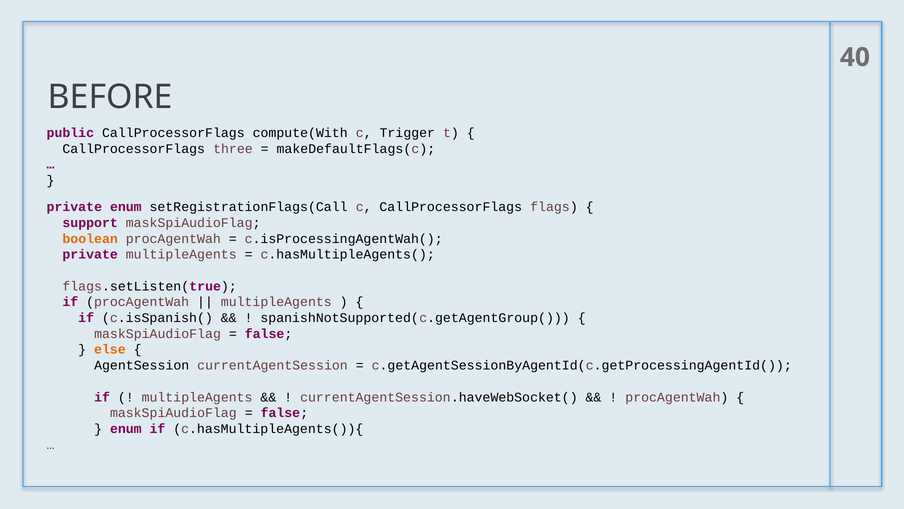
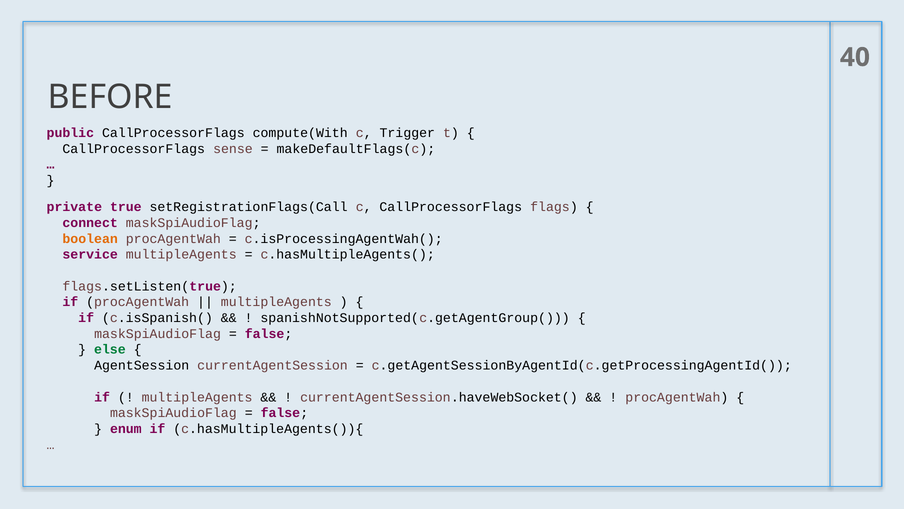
three: three -> sense (233, 149)
private enum: enum -> true (126, 207)
support: support -> connect (90, 223)
private: private -> service (90, 254)
else colour: orange -> green (110, 349)
